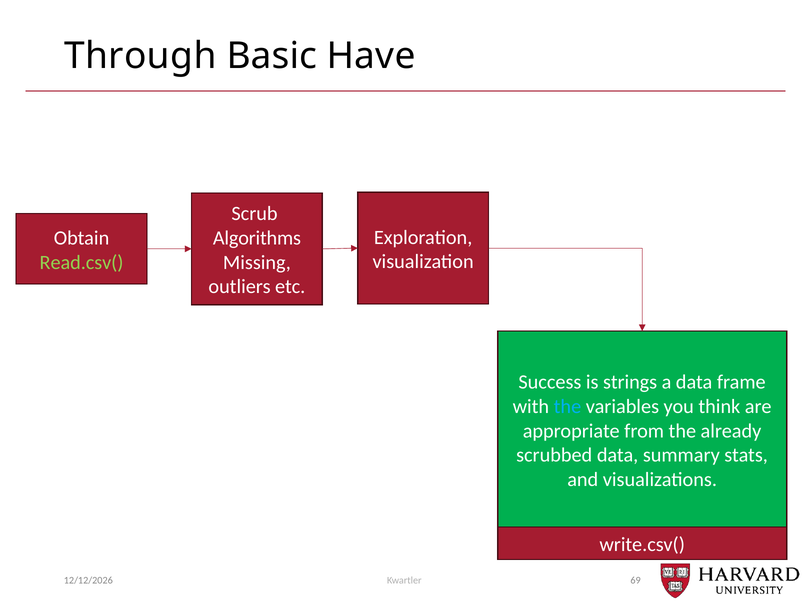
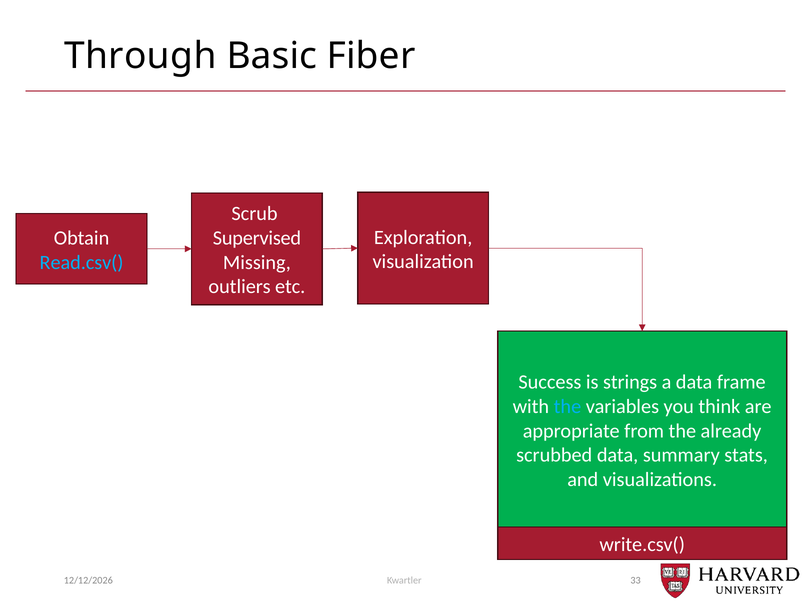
Have: Have -> Fiber (371, 56)
Algorithms: Algorithms -> Supervised (257, 238)
Read.csv( colour: light green -> light blue (82, 263)
69: 69 -> 33 (636, 581)
